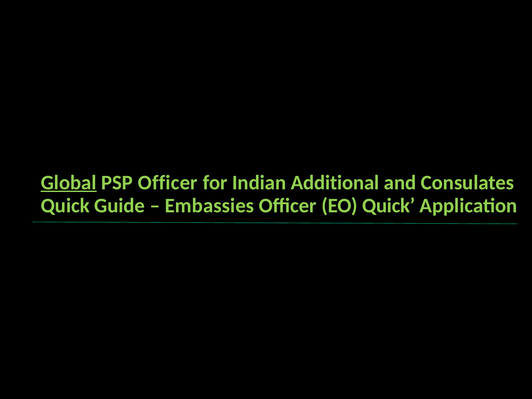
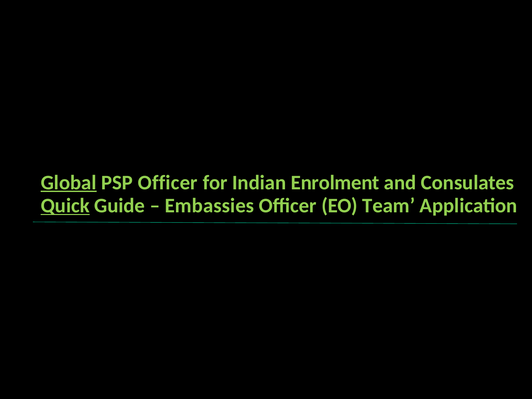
Additional: Additional -> Enrolment (335, 183)
Quick underline: none -> present (65, 206)
EO Quick: Quick -> Team (389, 206)
